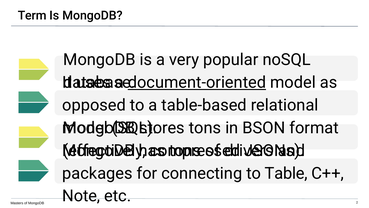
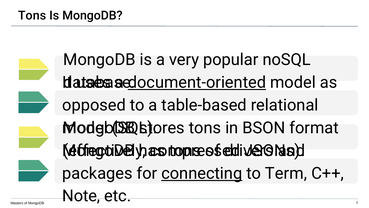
Term: Term -> Tons (32, 16)
connecting underline: none -> present (202, 173)
Table: Table -> Term (286, 173)
